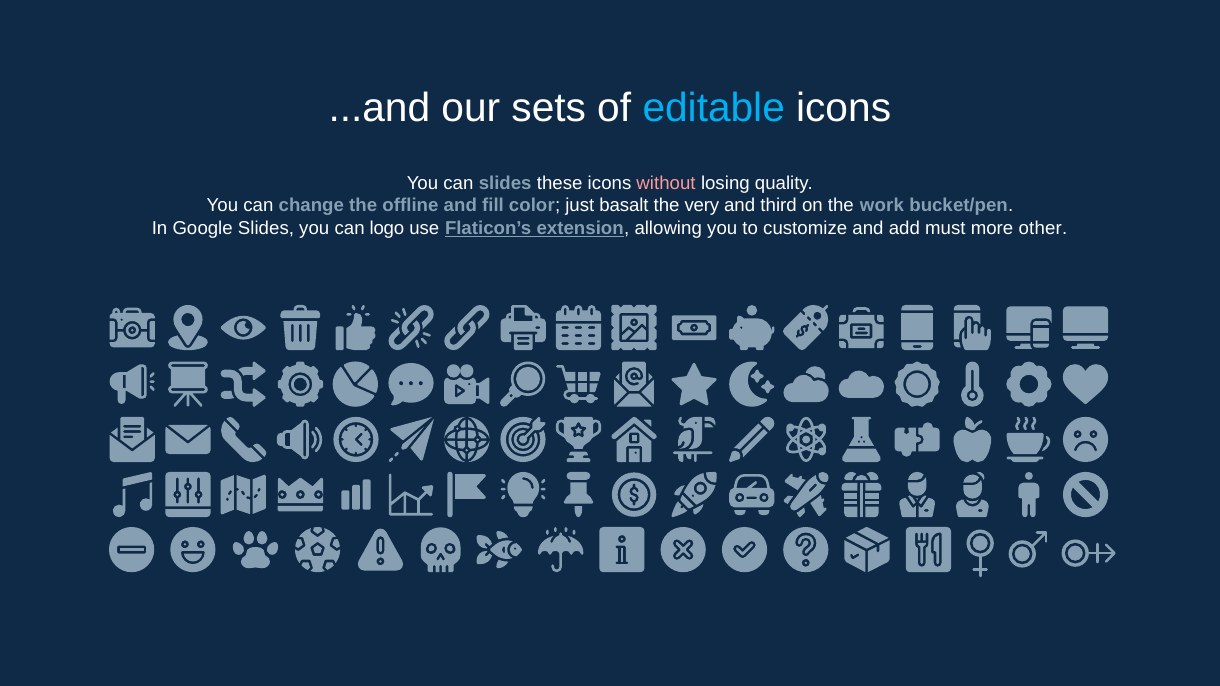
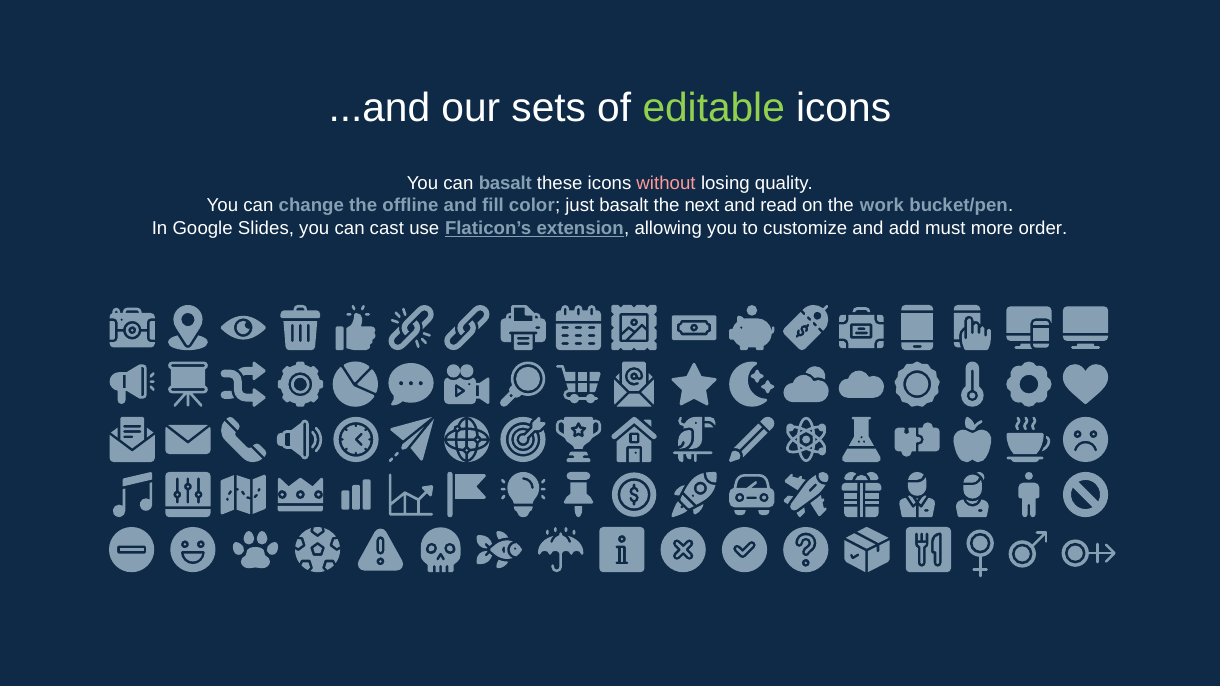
editable colour: light blue -> light green (714, 108)
can slides: slides -> basalt (505, 183)
very: very -> next (702, 206)
third: third -> read (779, 206)
logo: logo -> cast (387, 228)
other: other -> order (1043, 228)
